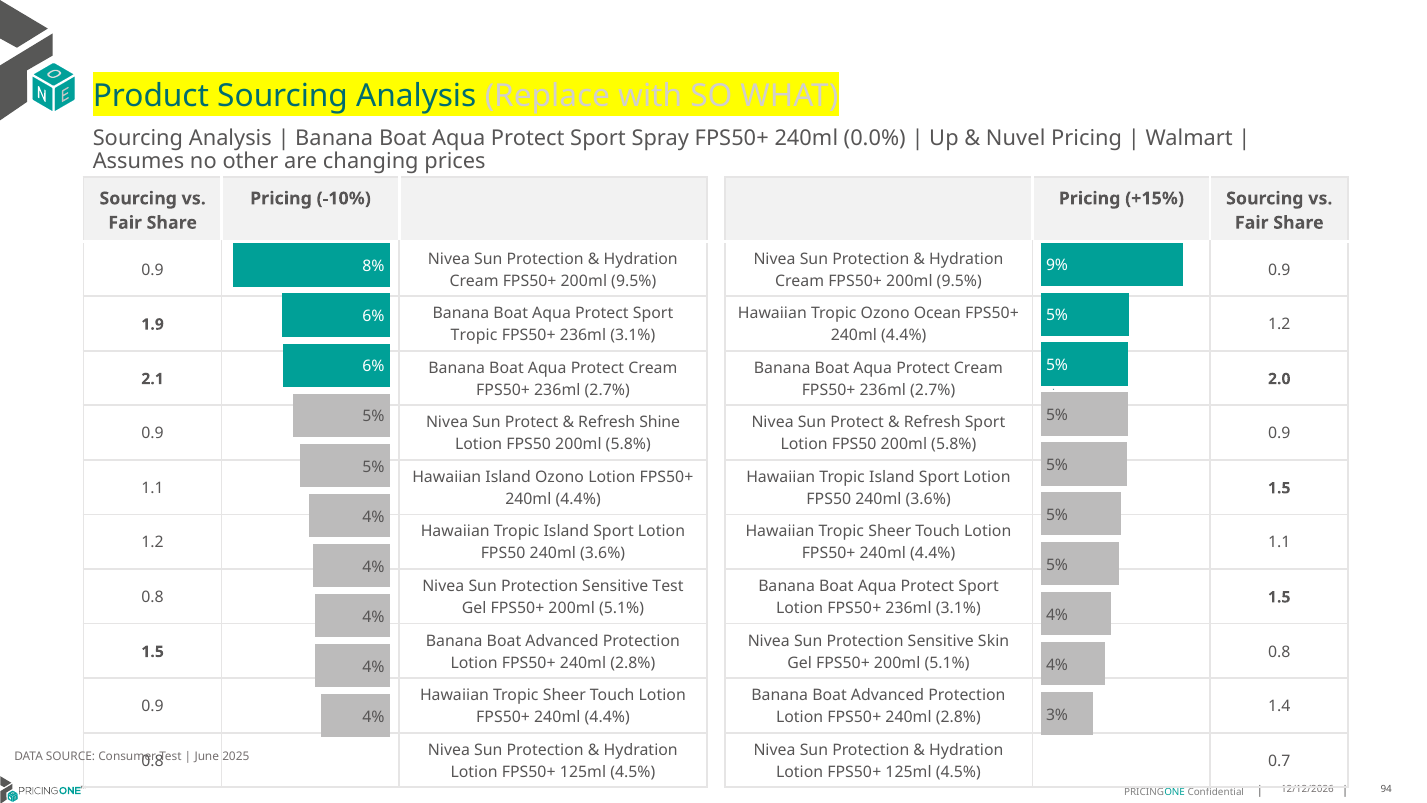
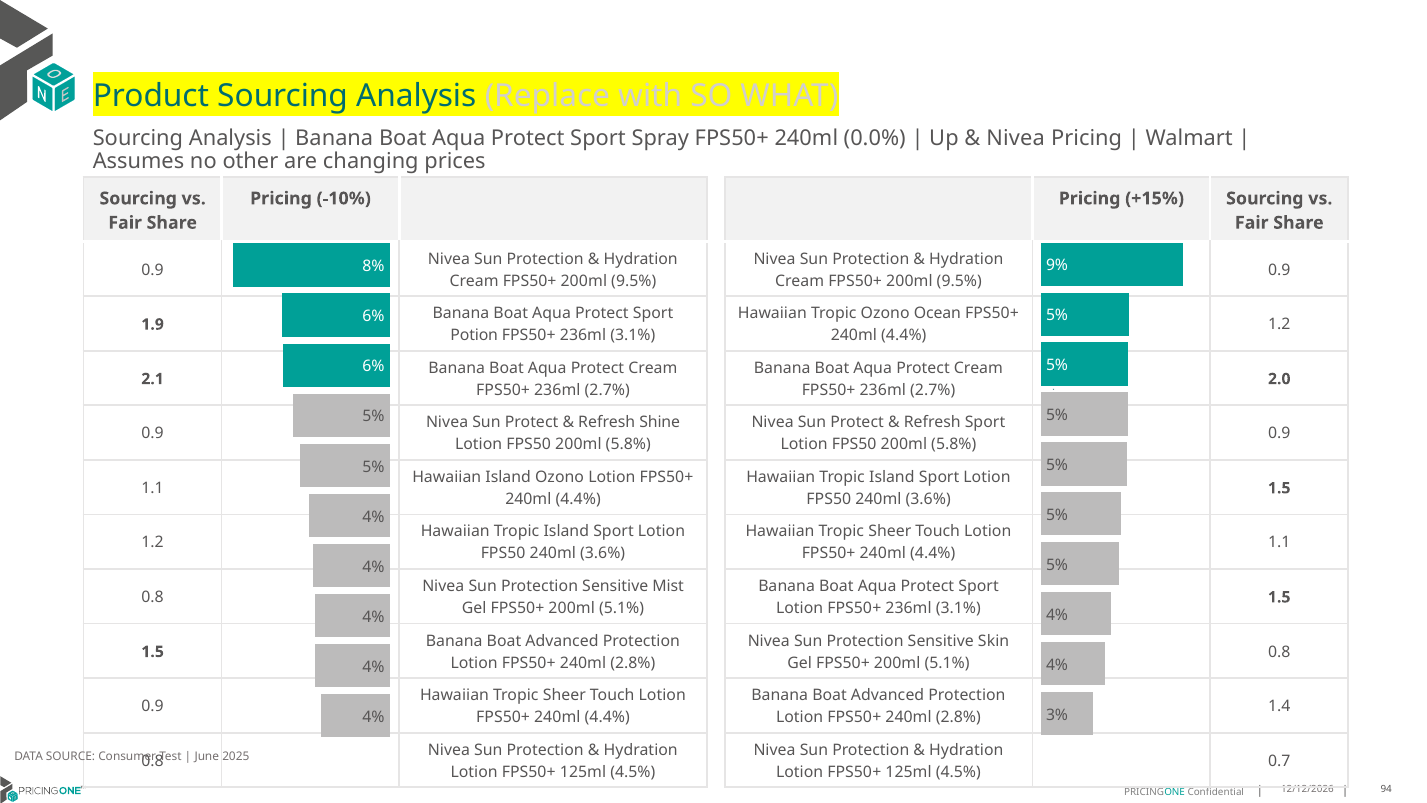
Nuvel: Nuvel -> Nivea (1016, 138)
Tropic: Tropic -> Potion (474, 335)
Sensitive Test: Test -> Mist (668, 586)
